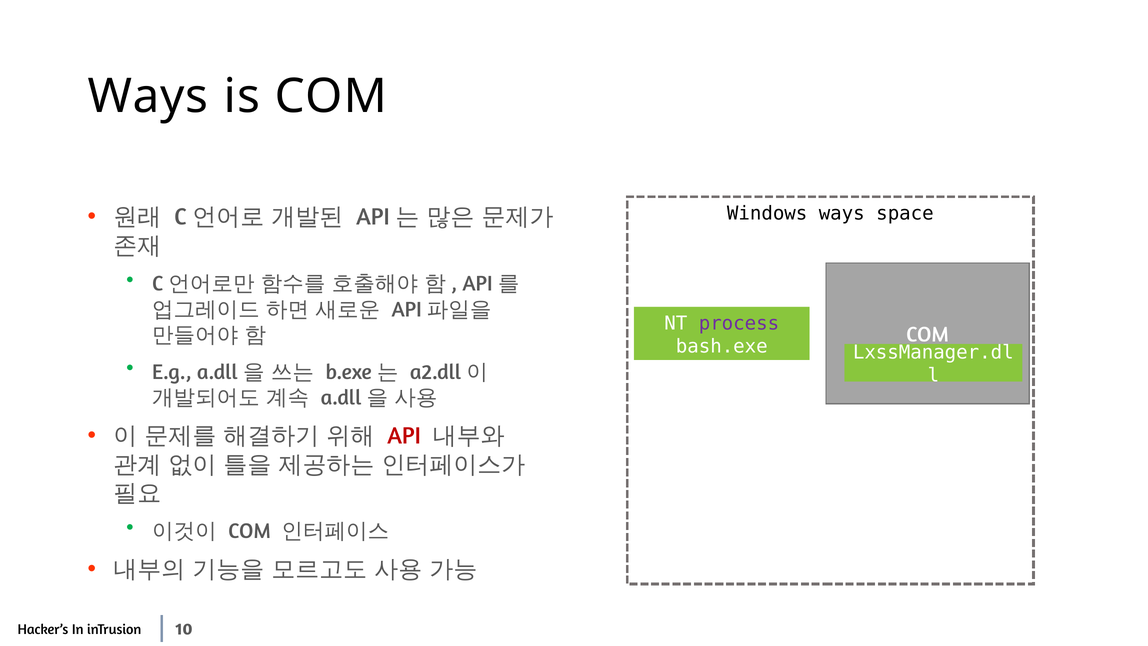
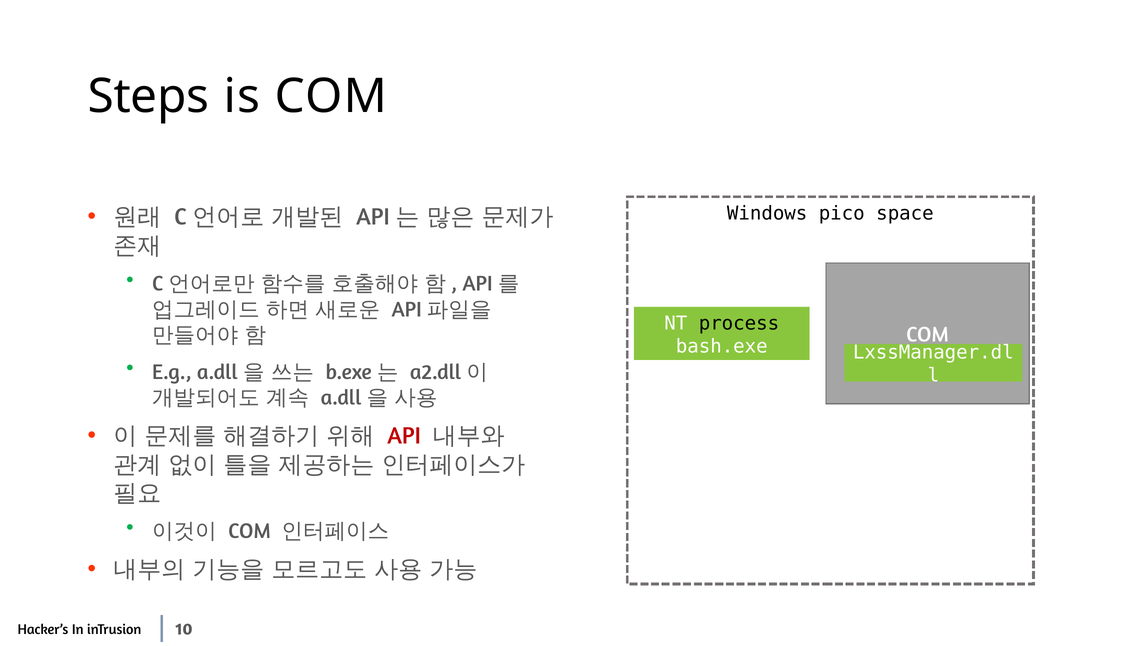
Ways: Ways -> Steps (148, 96)
Windows ways: ways -> pico (842, 214)
process colour: purple -> black (739, 323)
